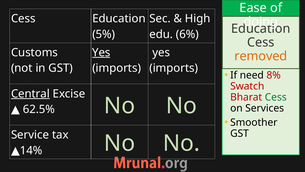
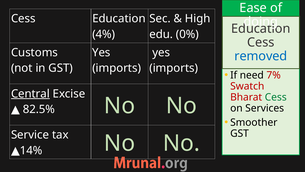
5%: 5% -> 4% (104, 34)
6%: 6% -> 0% (187, 34)
Yes underline: present -> none (101, 52)
removed colour: orange -> blue (261, 56)
8%: 8% -> 7% (274, 75)
62.5%: 62.5% -> 82.5% (39, 109)
